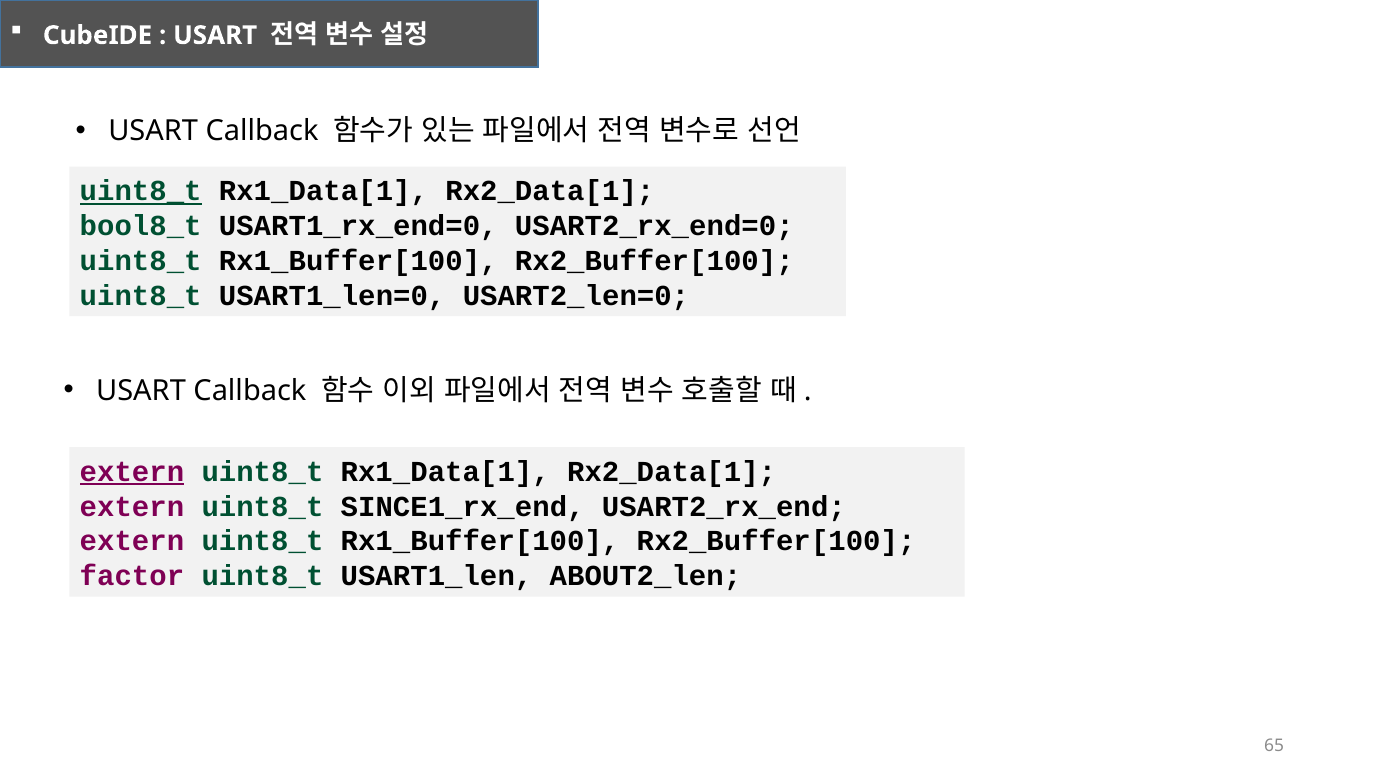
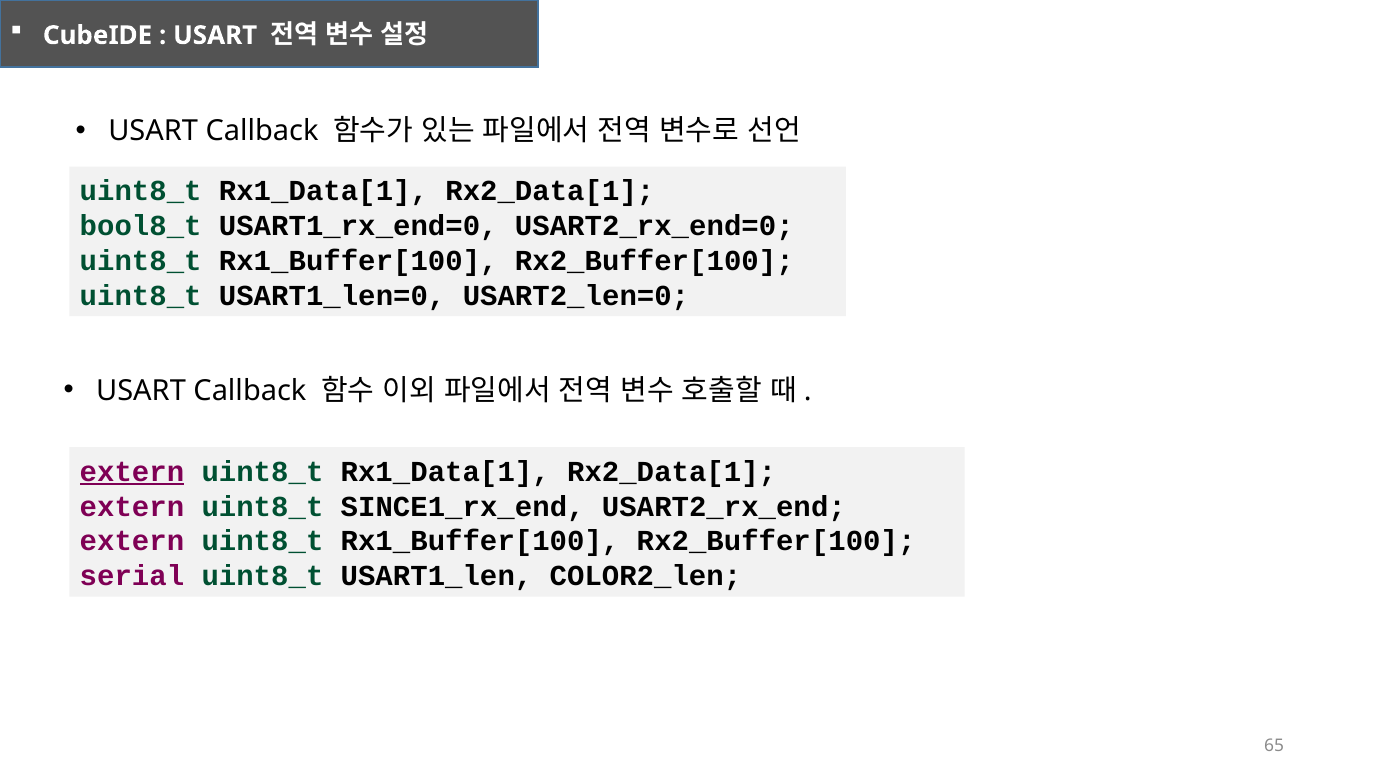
uint8_t underline: present -> none (141, 191)
factor: factor -> serial (132, 576)
ABOUT2_len: ABOUT2_len -> COLOR2_len (645, 576)
